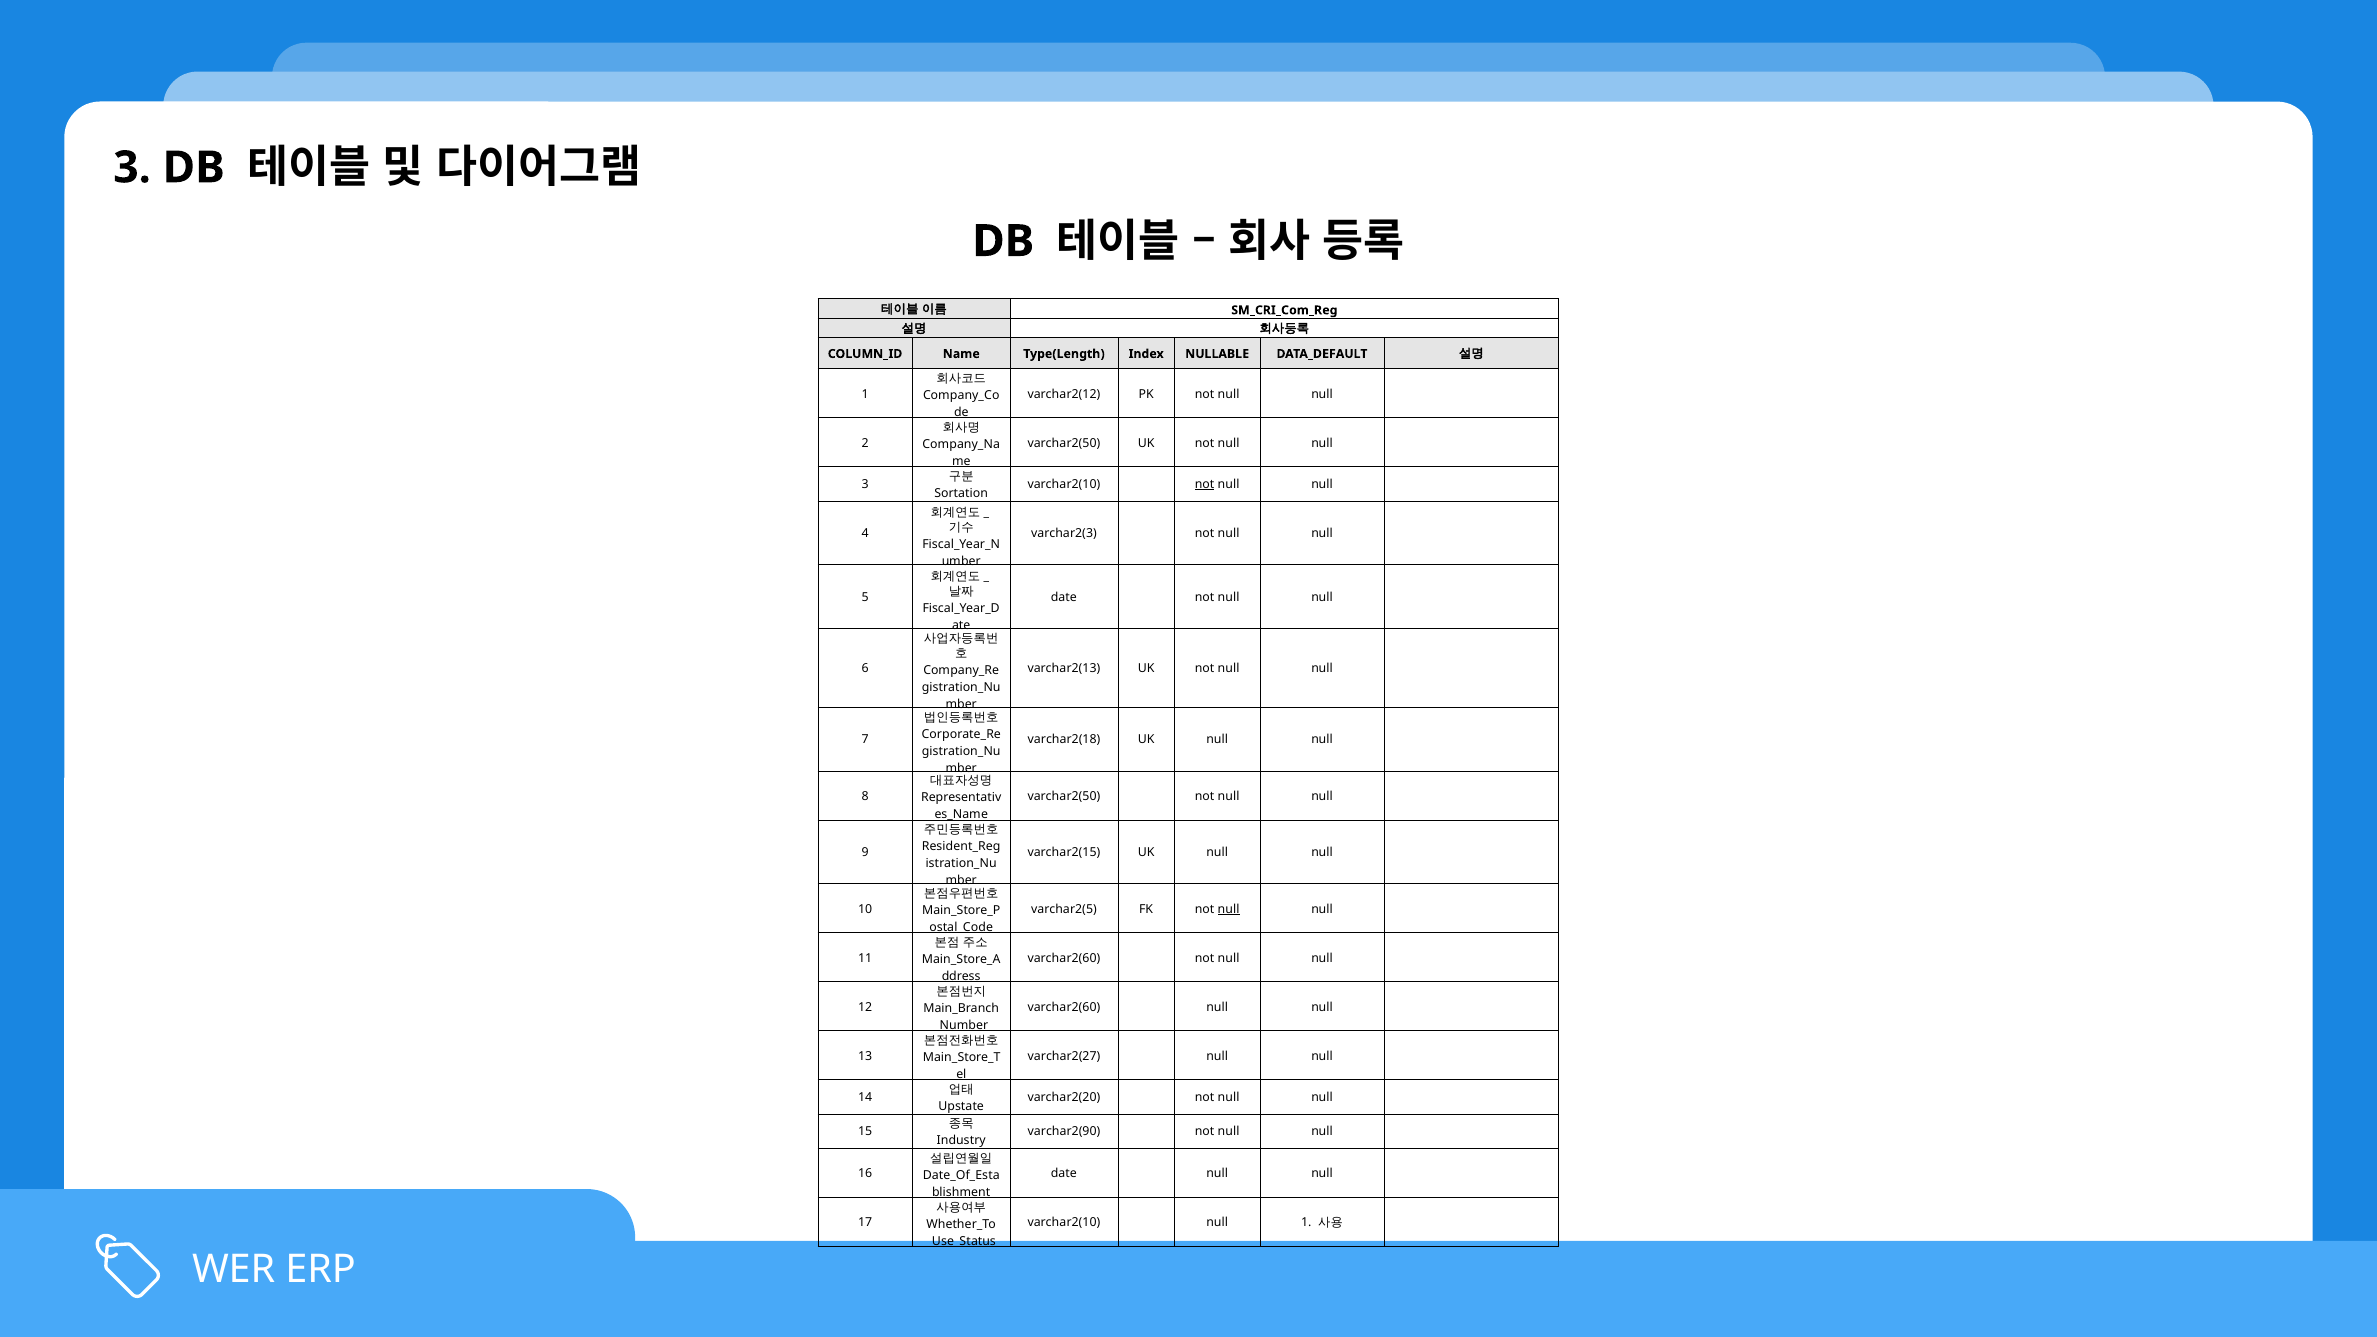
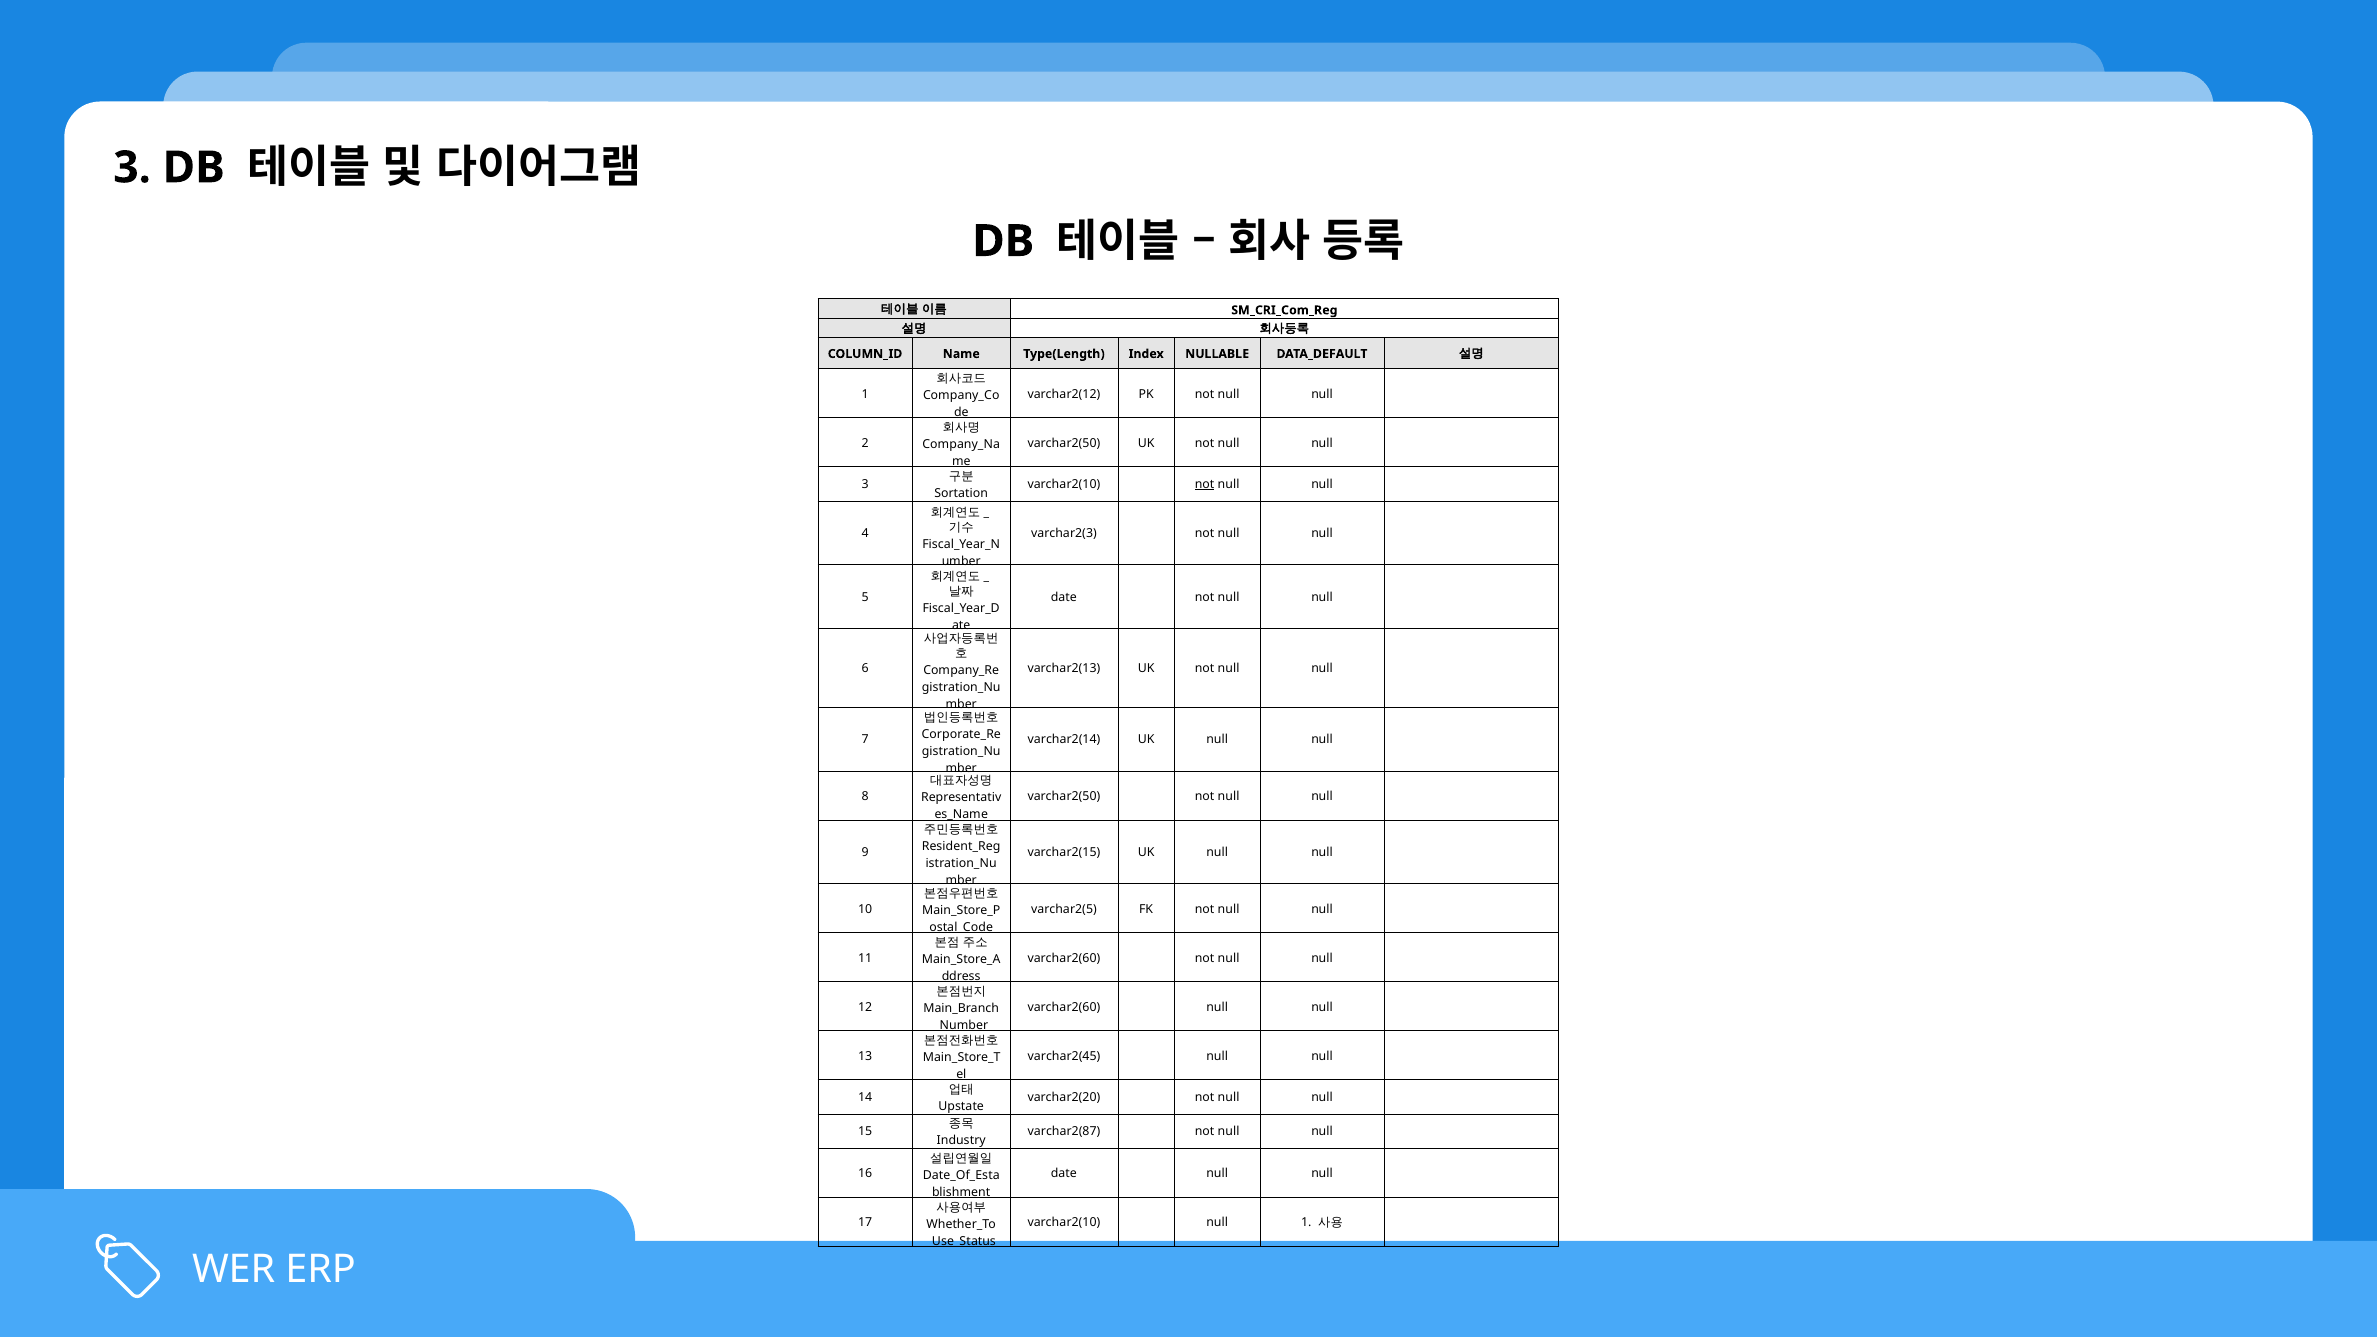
varchar2(18: varchar2(18 -> varchar2(14 (1064, 740)
null underline: present -> none (1229, 909)
varchar2(27: varchar2(27 -> varchar2(45 (1064, 1056)
varchar2(90: varchar2(90 -> varchar2(87 (1064, 1132)
